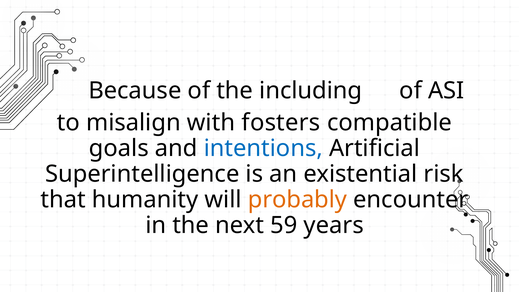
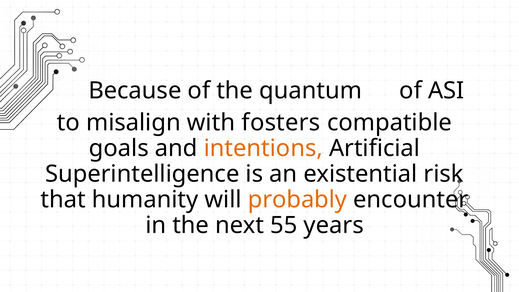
including: including -> quantum (311, 91)
intentions colour: blue -> orange (263, 148)
59: 59 -> 55 (284, 225)
